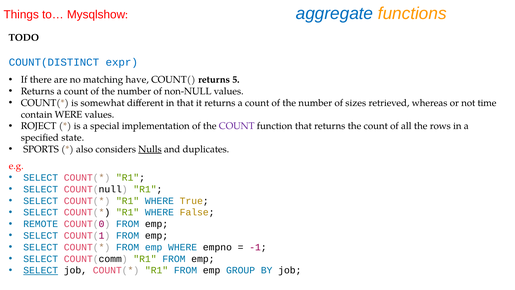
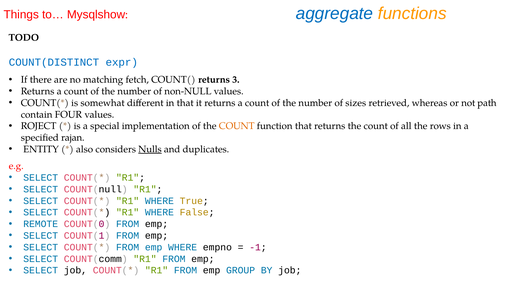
have: have -> fetch (137, 80)
5: 5 -> 3 (236, 80)
time: time -> path (487, 103)
WERE: WERE -> FOUR (68, 114)
COUNT colour: purple -> orange (237, 126)
state: state -> rajan (73, 138)
SPORTS: SPORTS -> ENTITY (41, 149)
SELECT underline: present -> none (41, 270)
